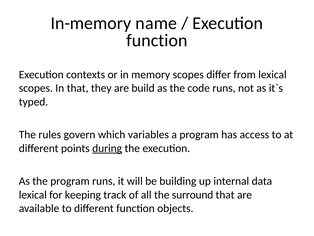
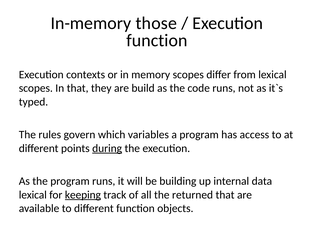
name: name -> those (156, 23)
keeping underline: none -> present (83, 194)
surround: surround -> returned (193, 194)
